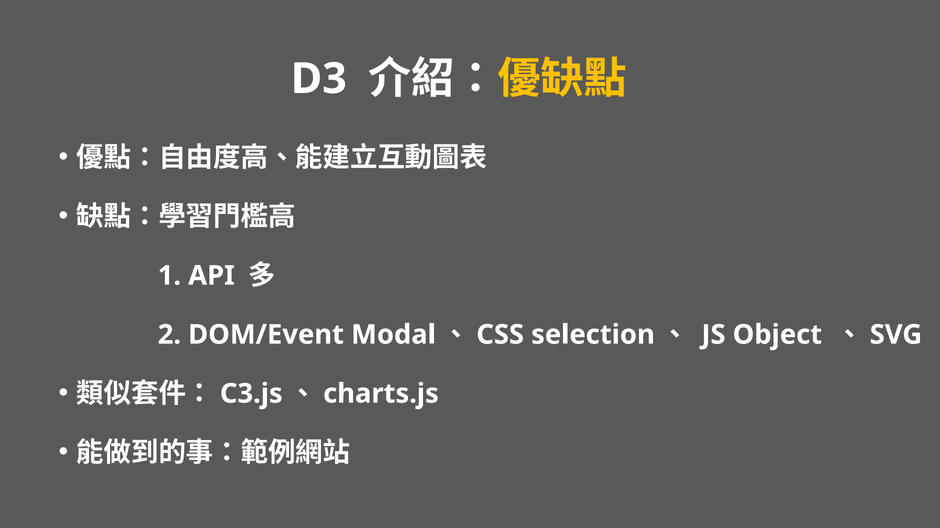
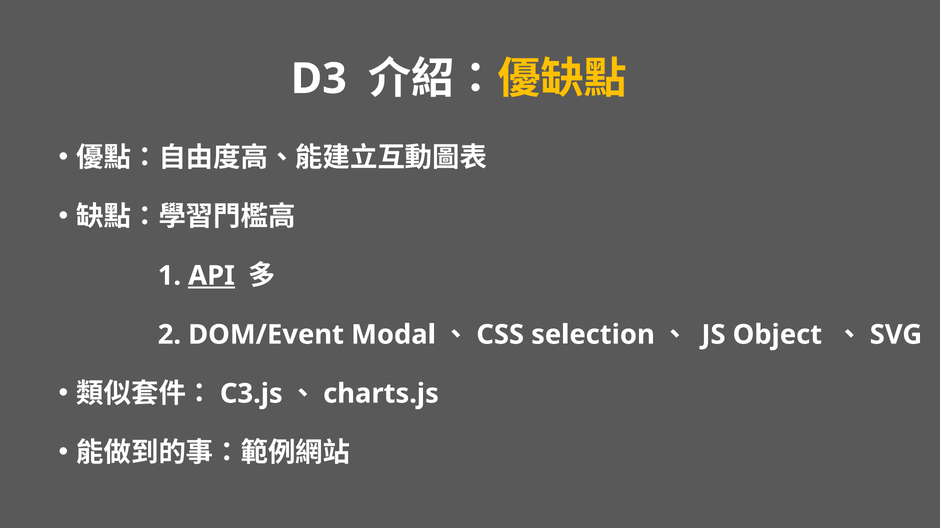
API underline: none -> present (211, 276)
